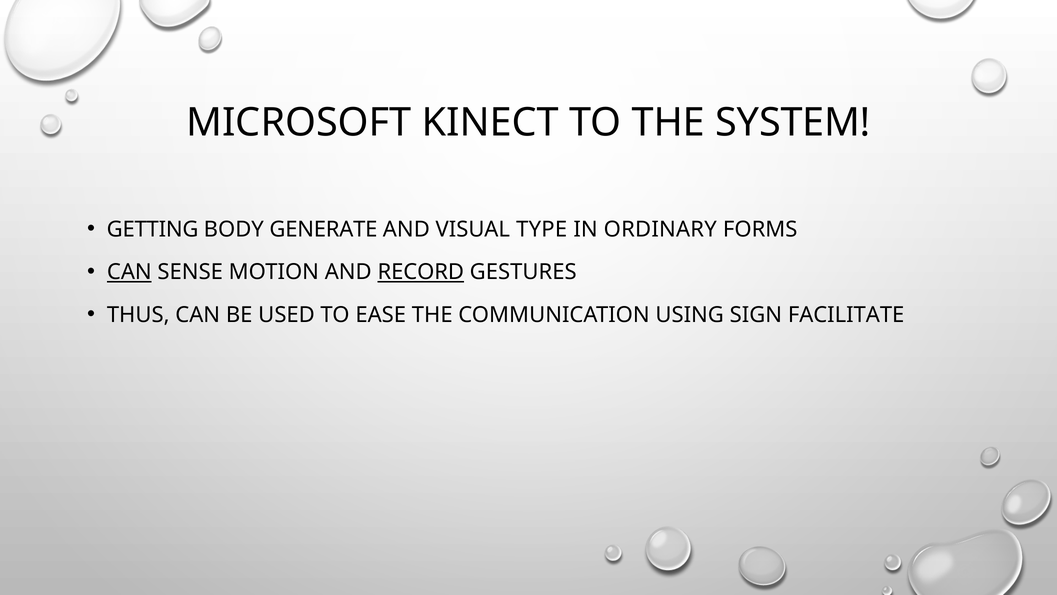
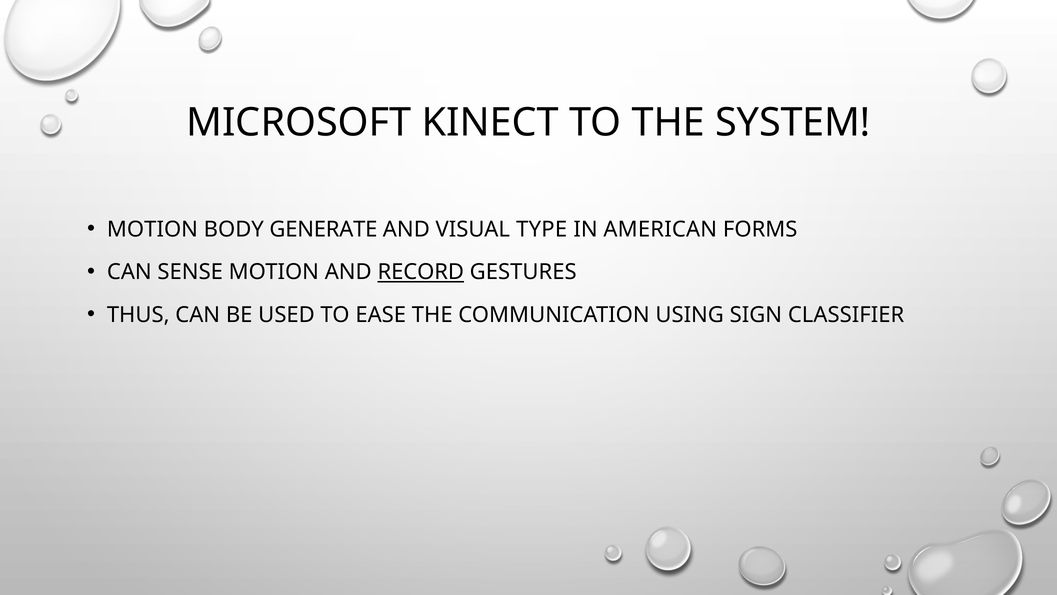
GETTING: GETTING -> MOTION (152, 229)
ORDINARY: ORDINARY -> AMERICAN (660, 229)
CAN underline: present -> none (129, 272)
FACILITATE: FACILITATE -> CLASSIFIER (846, 315)
